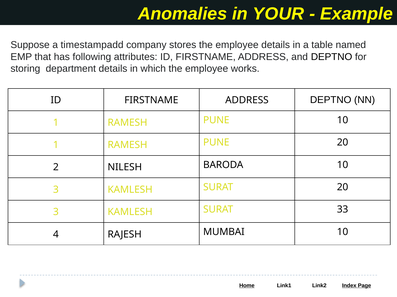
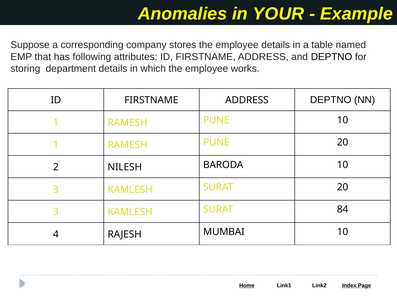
timestampadd: timestampadd -> corresponding (92, 45)
33: 33 -> 84 (343, 210)
